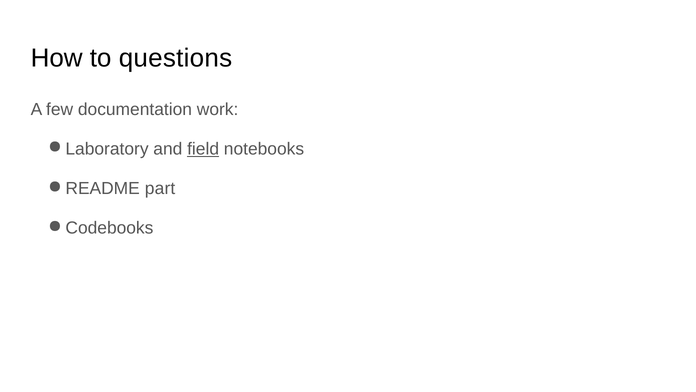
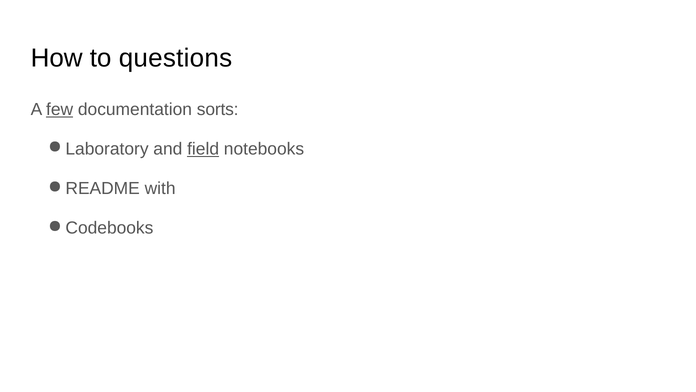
few underline: none -> present (60, 109)
work: work -> sorts (218, 109)
part: part -> with (160, 188)
